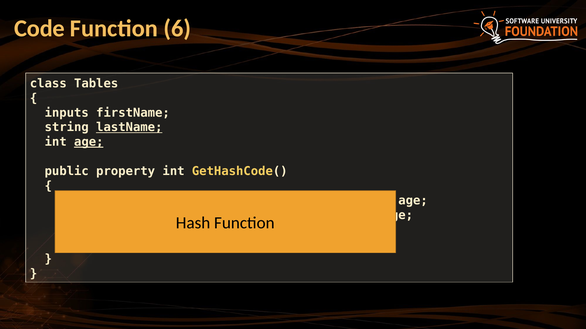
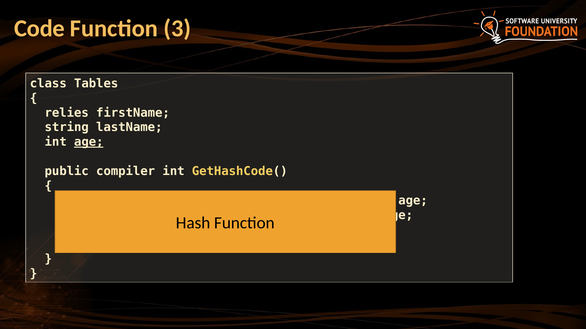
6: 6 -> 3 (177, 28)
inputs: inputs -> relies (67, 113)
lastName underline: present -> none (129, 128)
property: property -> compiler (126, 172)
